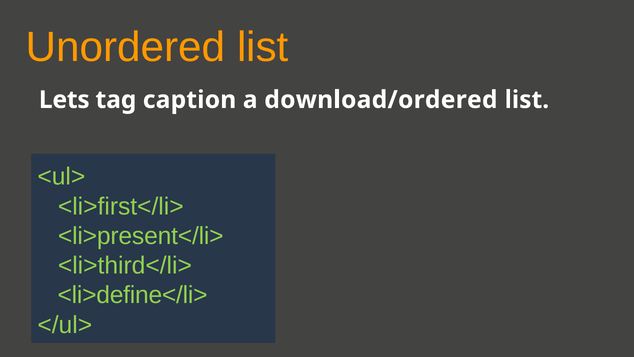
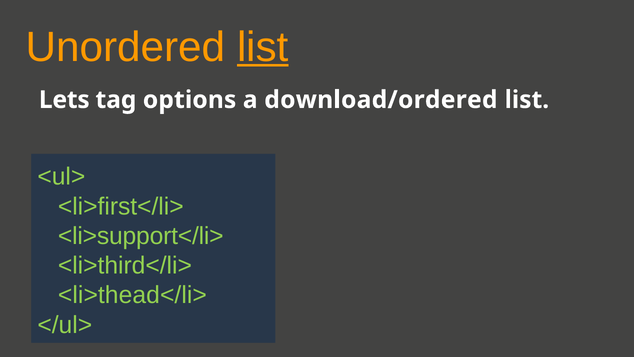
list underline: none -> present (263, 47)
caption: caption -> options (190, 100)
<li>present</li>: <li>present</li> -> <li>support</li> (141, 236)
<li>define</li>: <li>define</li> -> <li>thead</li> (132, 295)
